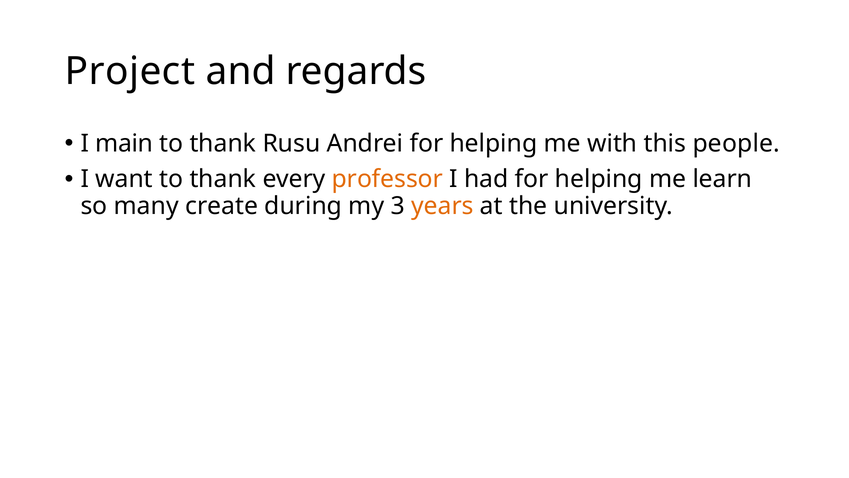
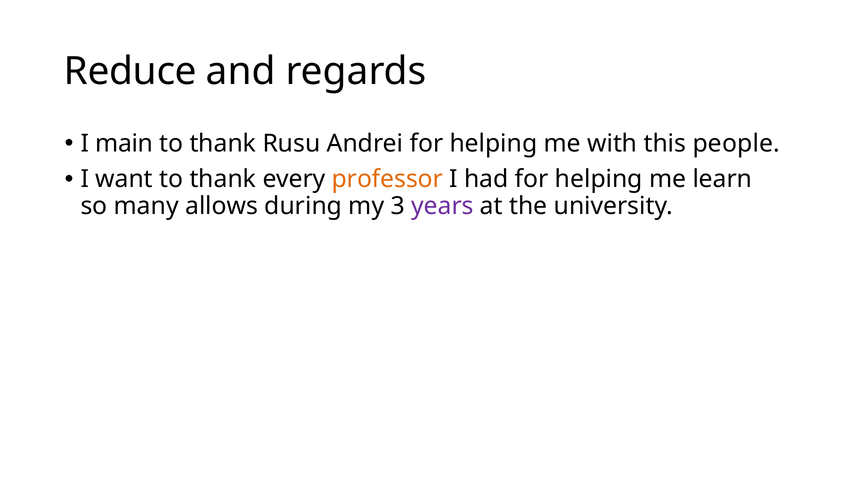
Project: Project -> Reduce (130, 71)
create: create -> allows (222, 206)
years colour: orange -> purple (442, 206)
